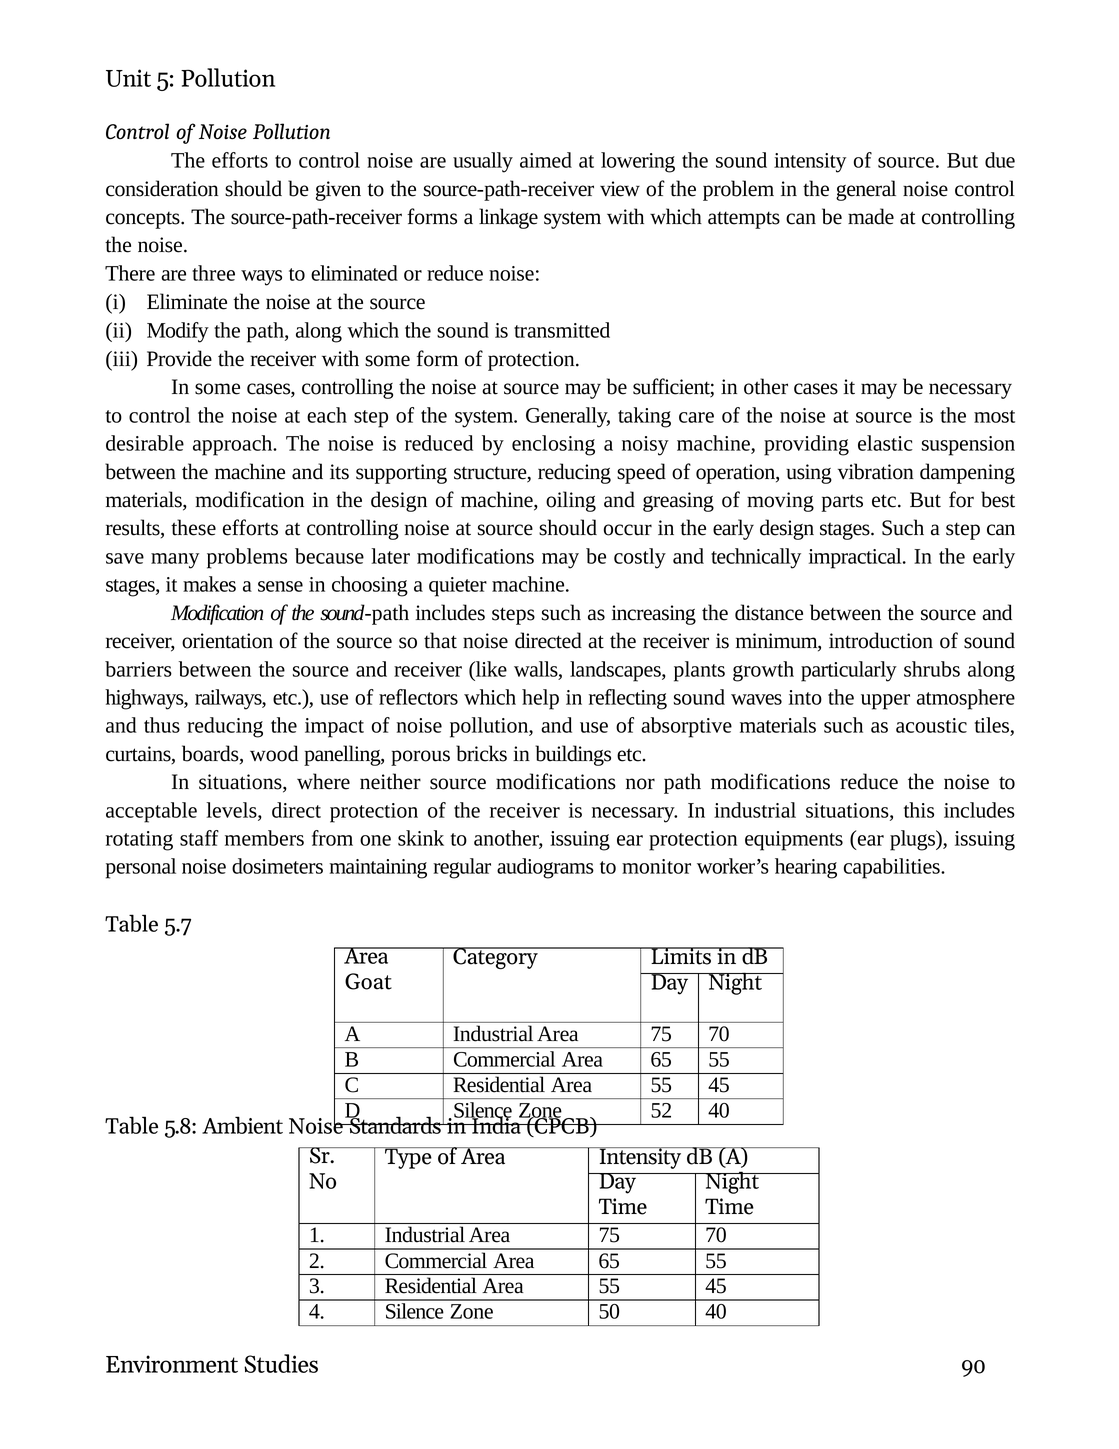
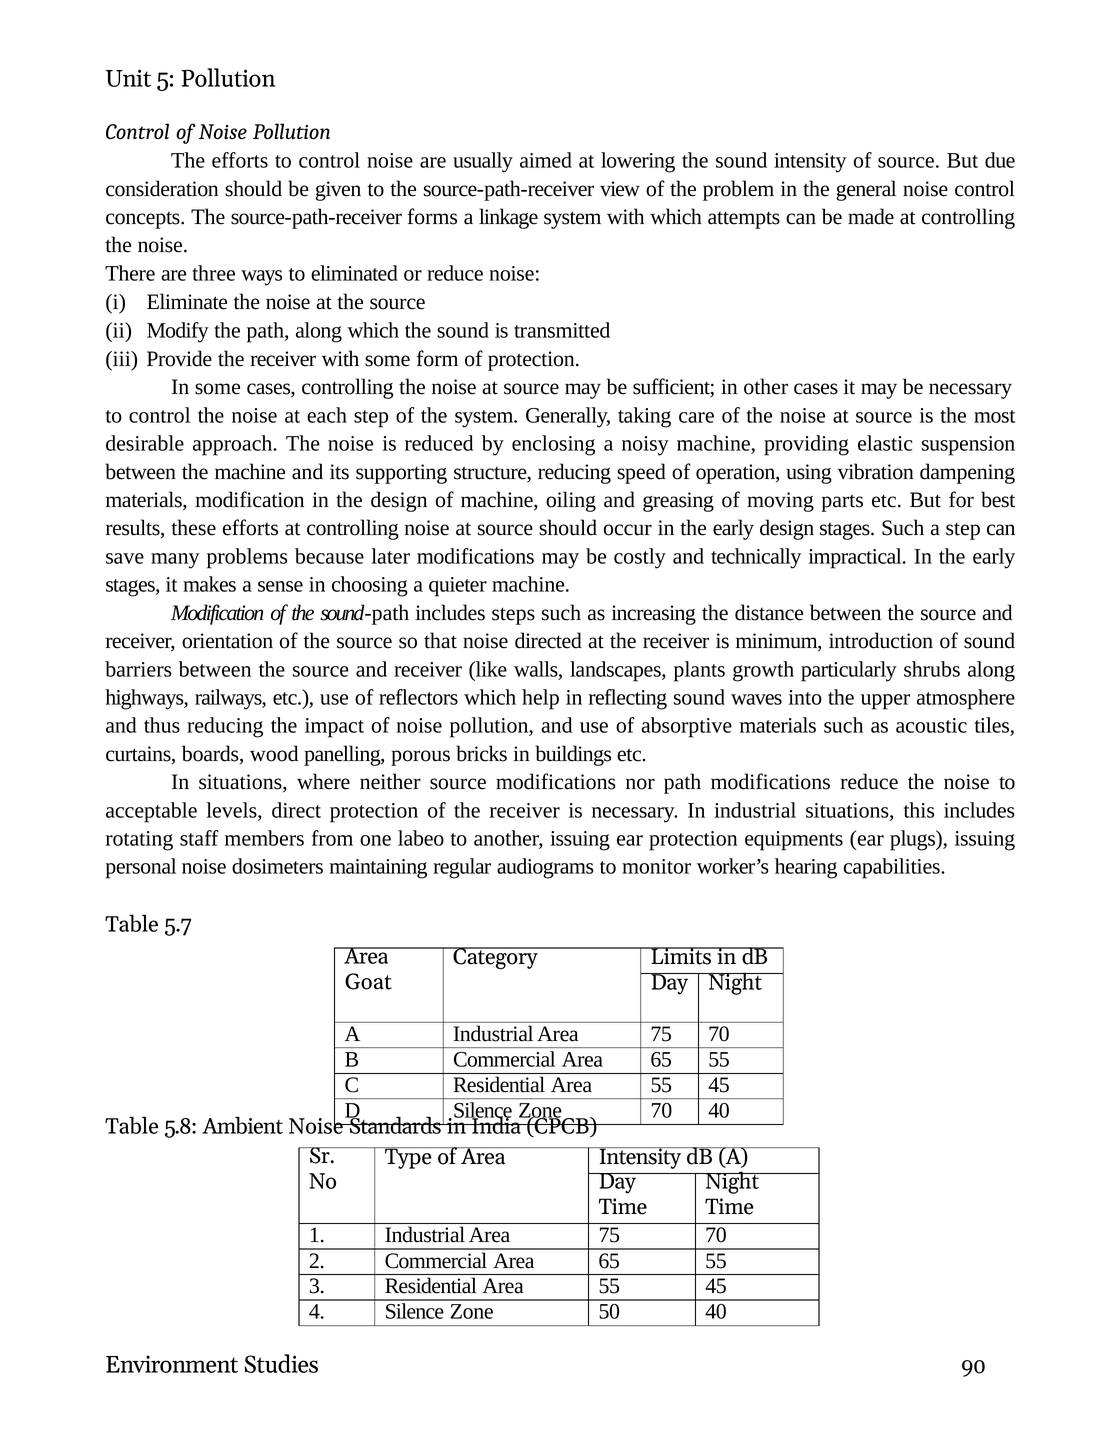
skink: skink -> labeo (421, 838)
Zone 52: 52 -> 70 (661, 1110)
